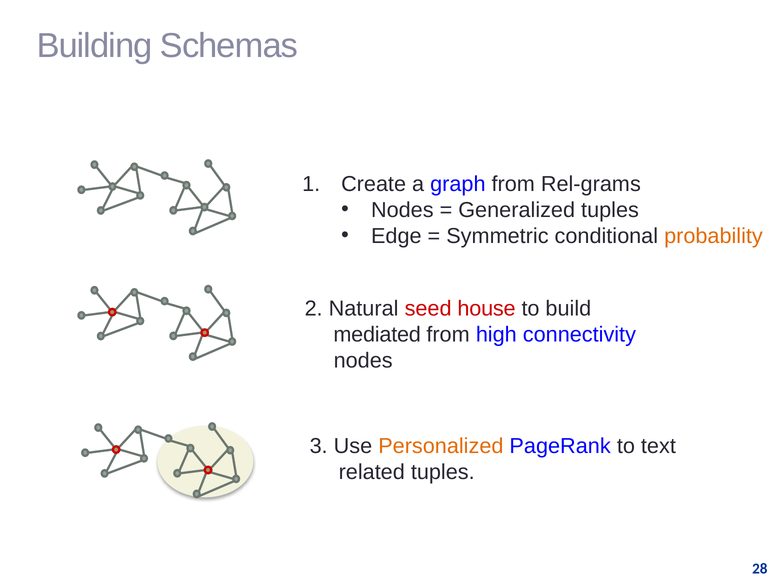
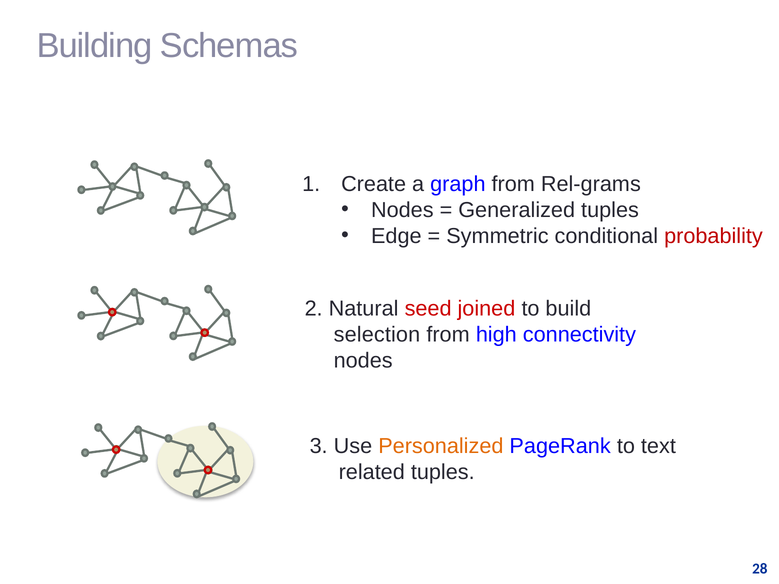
probability colour: orange -> red (713, 236)
house: house -> joined (486, 309)
mediated: mediated -> selection (377, 335)
